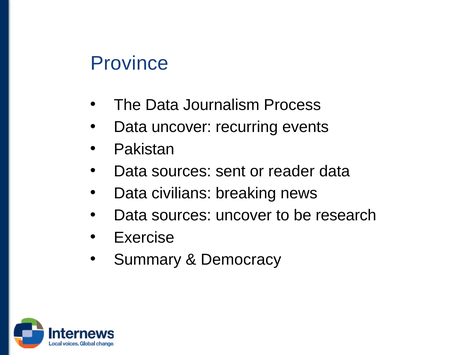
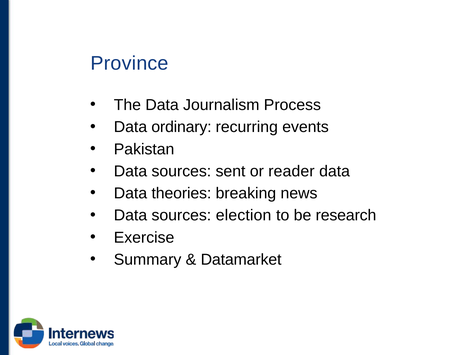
Data uncover: uncover -> ordinary (181, 127)
civilians: civilians -> theories (181, 194)
sources uncover: uncover -> election (244, 216)
Democracy: Democracy -> Datamarket (241, 260)
